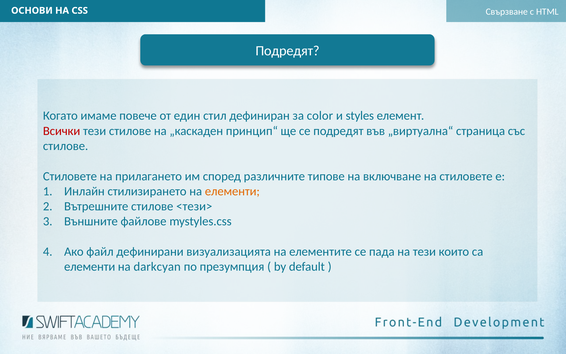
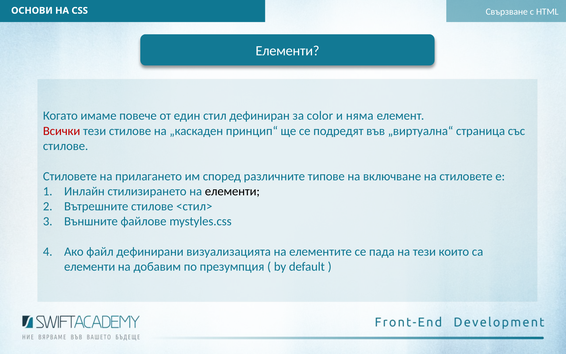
Подредят: Подредят -> Елементи (287, 51)
styles: styles -> няма (360, 116)
елементи colour: orange -> black (232, 191)
<тези>: <тези> -> <стил> (194, 206)
darkcyan: darkcyan -> добавим (157, 267)
